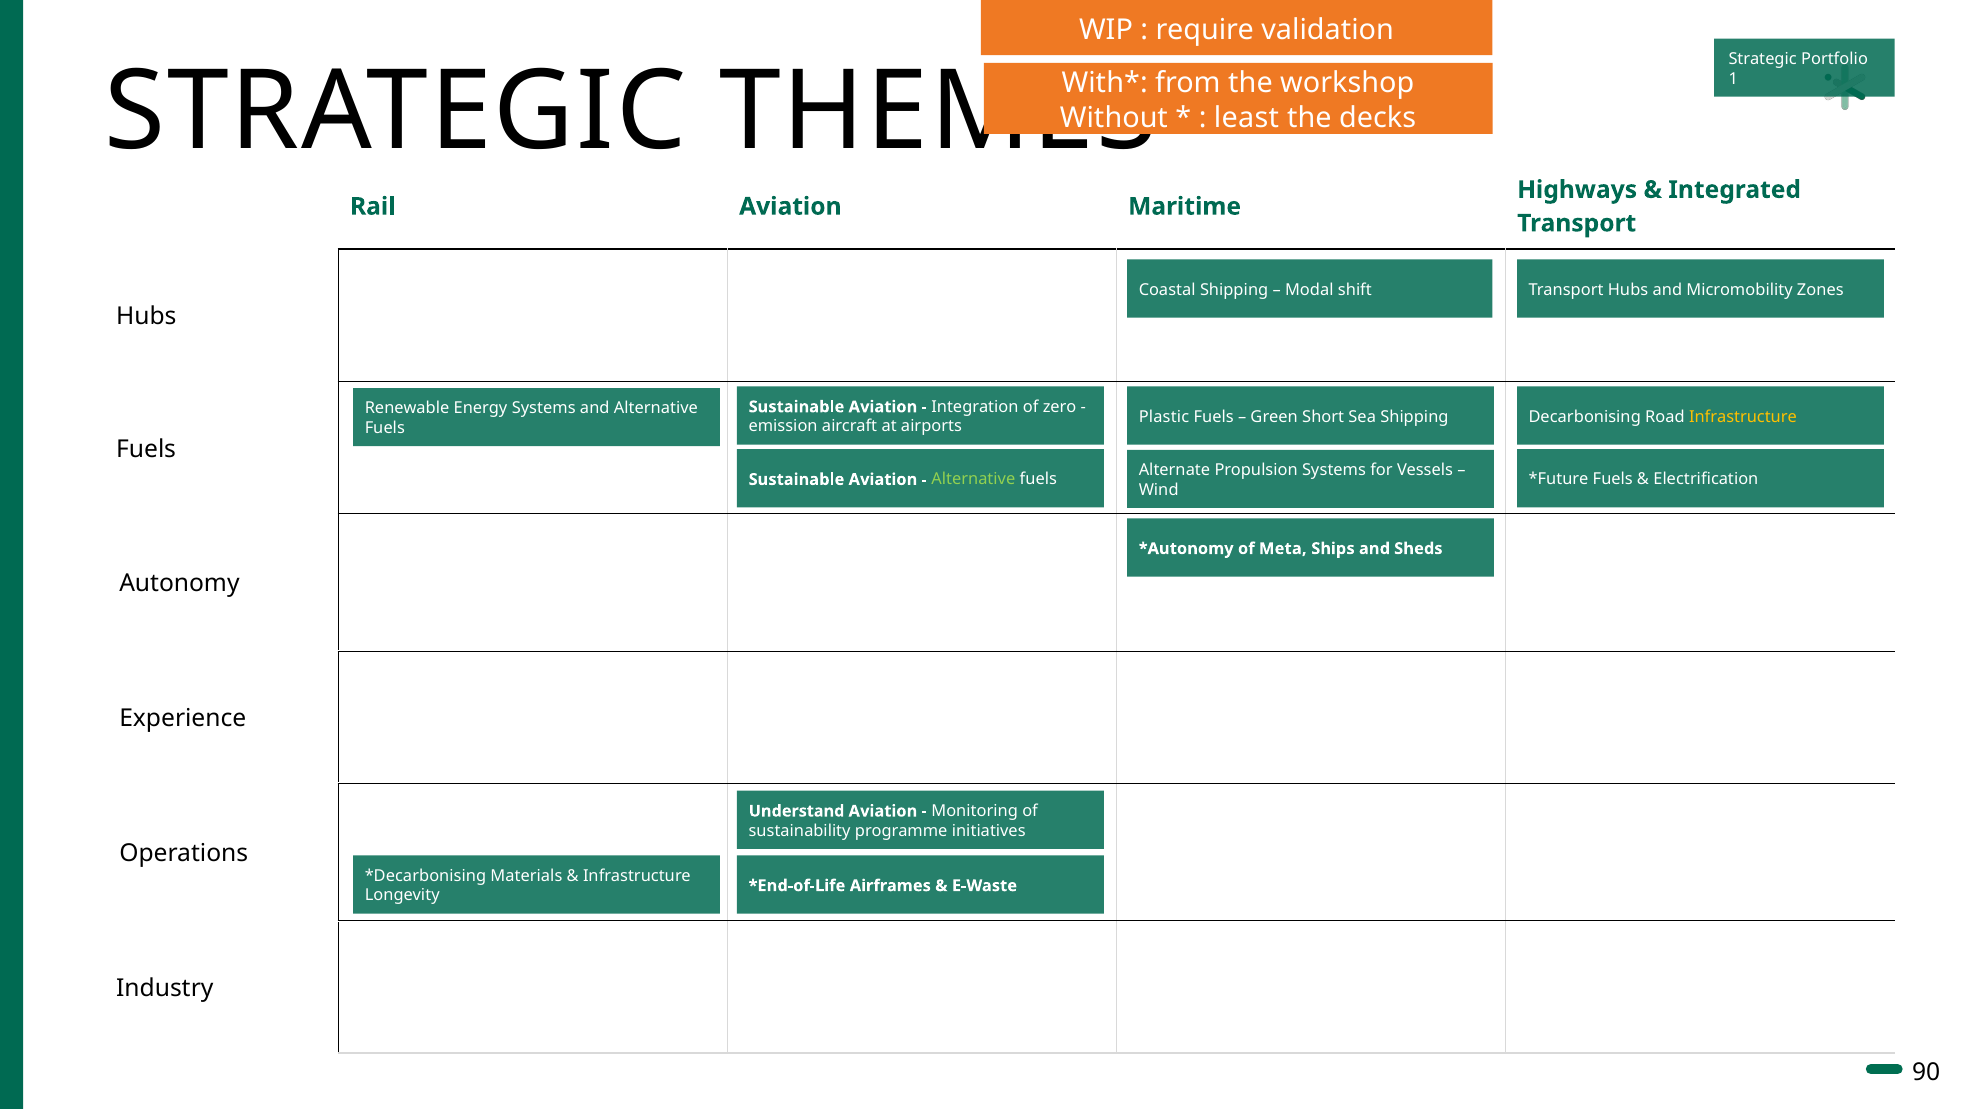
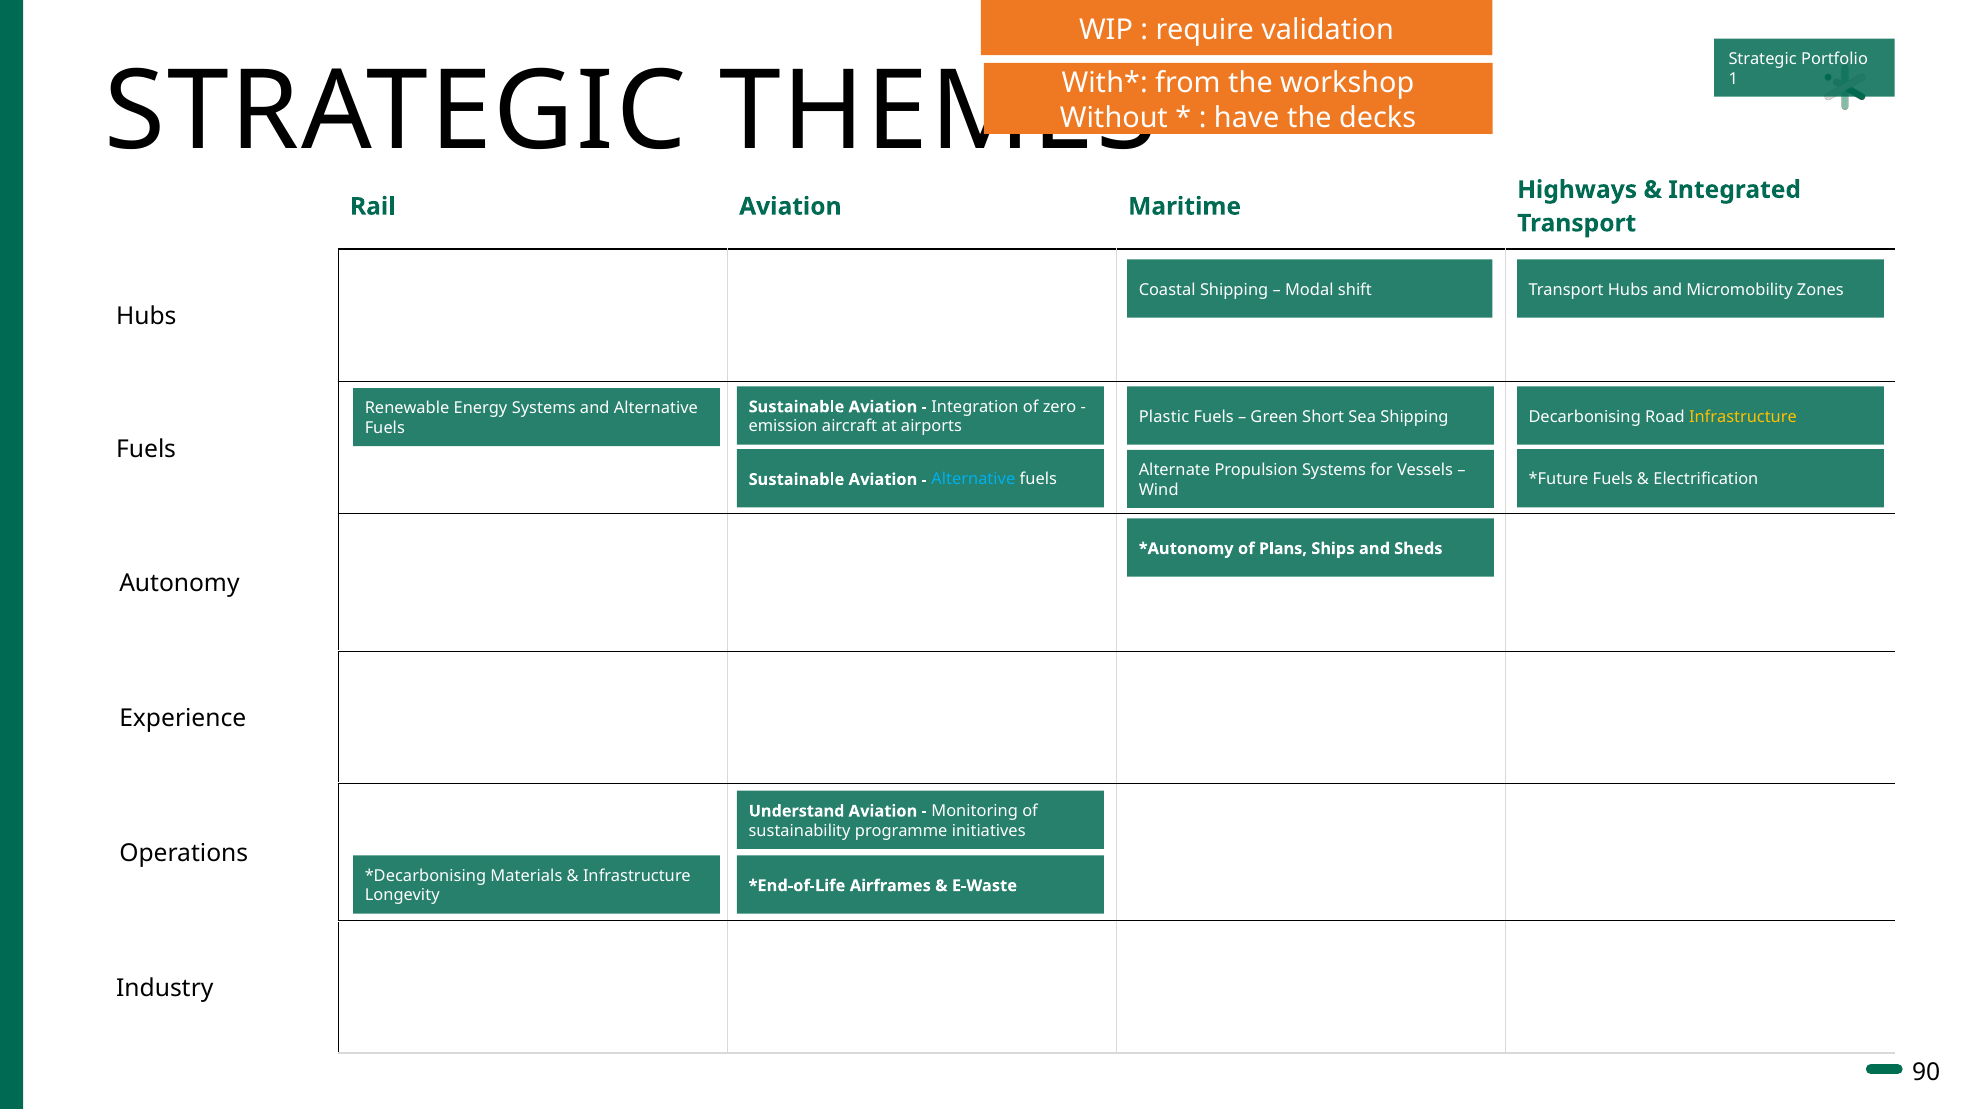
least: least -> have (1247, 118)
Alternative colour: light green -> light blue (973, 480)
Meta: Meta -> Plans (1283, 549)
